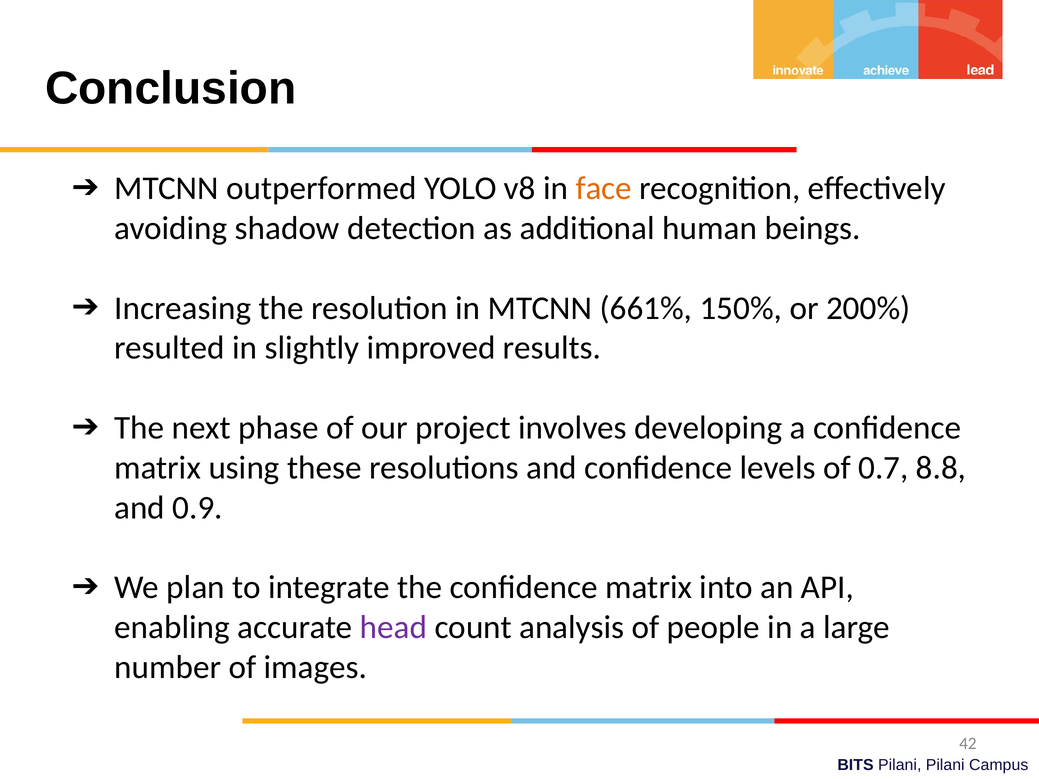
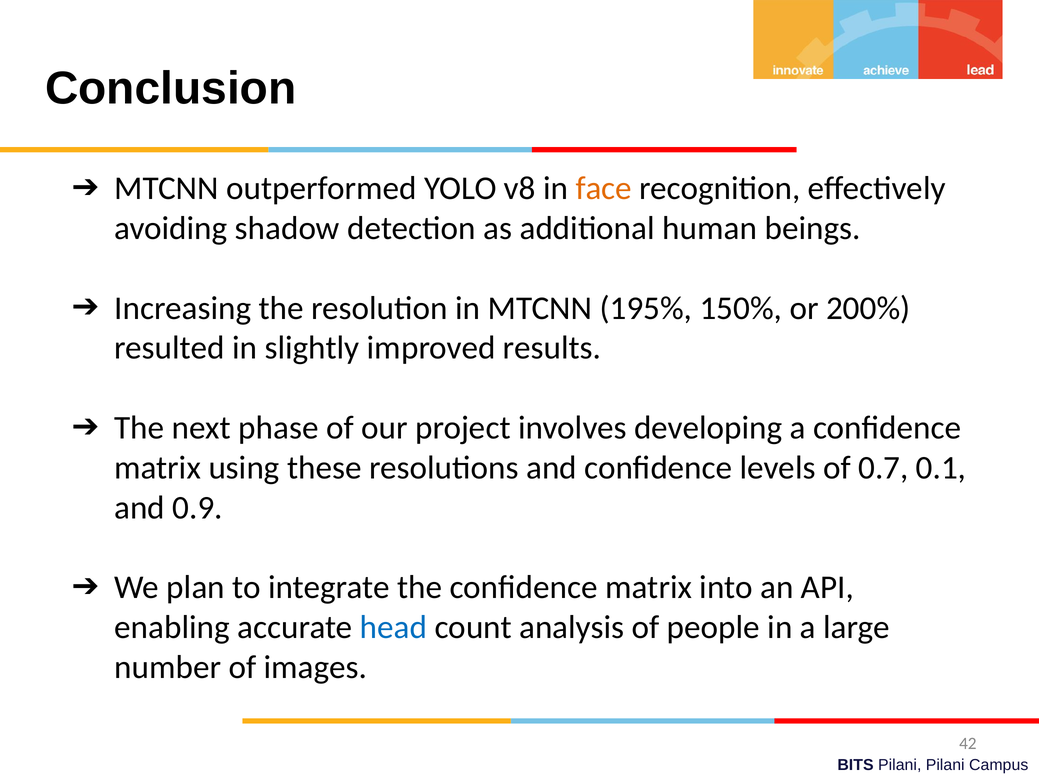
661%: 661% -> 195% (646, 308)
8.8: 8.8 -> 0.1 (941, 468)
head colour: purple -> blue (394, 628)
